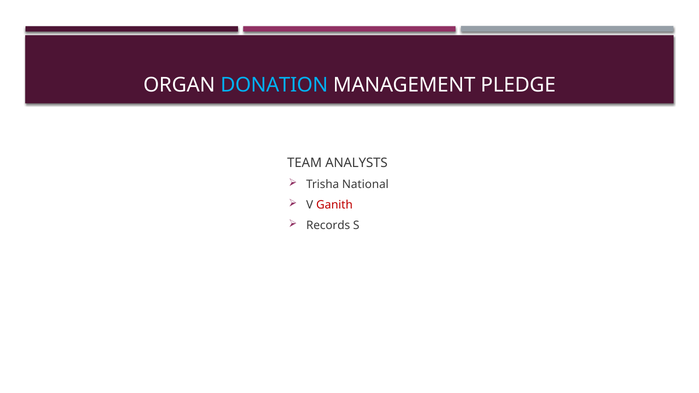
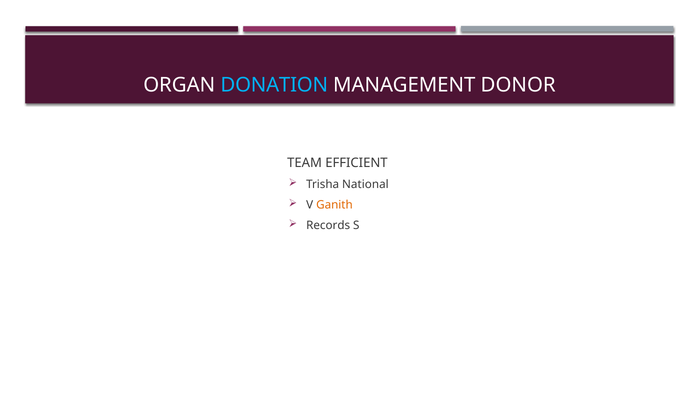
PLEDGE: PLEDGE -> DONOR (518, 85)
ANALYSTS: ANALYSTS -> EFFICIENT (356, 163)
Ganith colour: red -> orange (334, 205)
